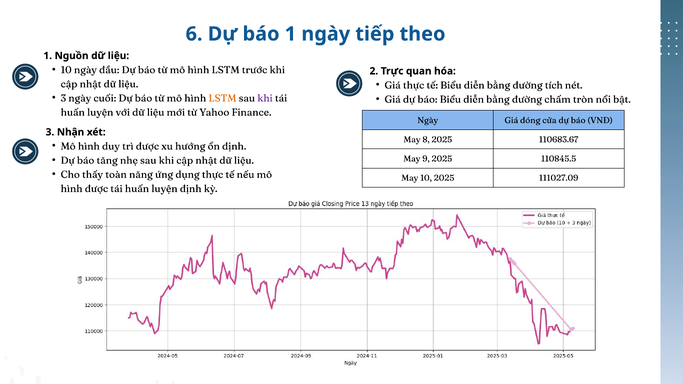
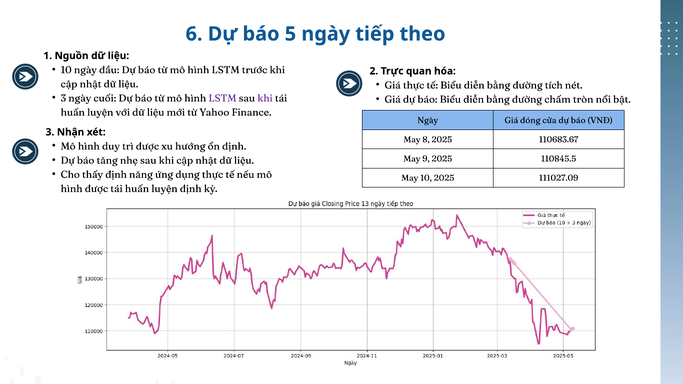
báo 1: 1 -> 5 (290, 34)
LSTM colour: orange -> purple (222, 98)
thấy toàn: toàn -> định (116, 175)
